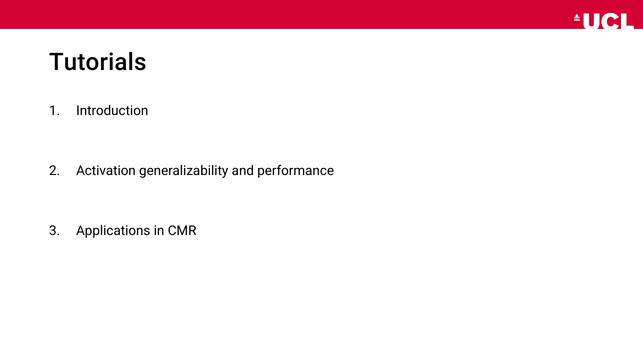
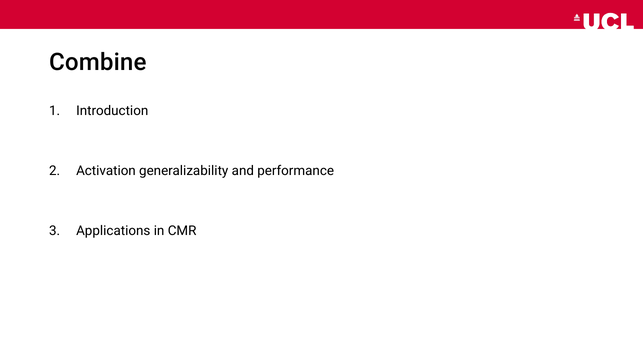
Tutorials: Tutorials -> Combine (98, 63)
